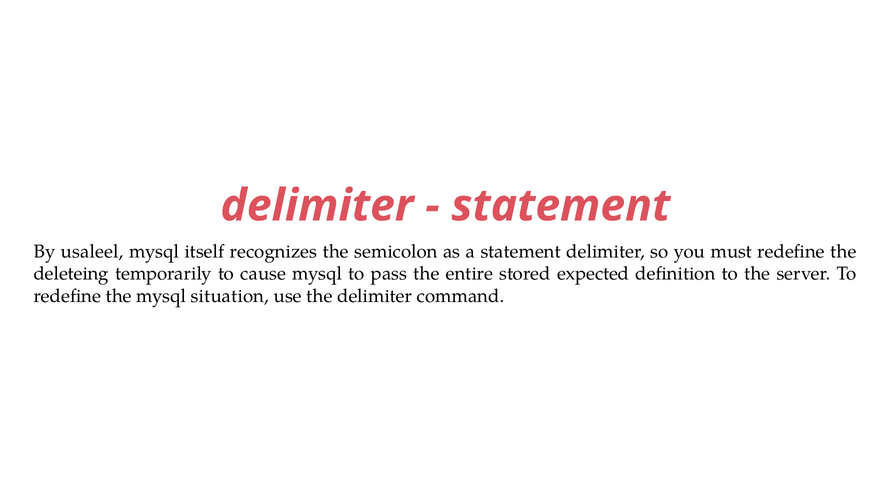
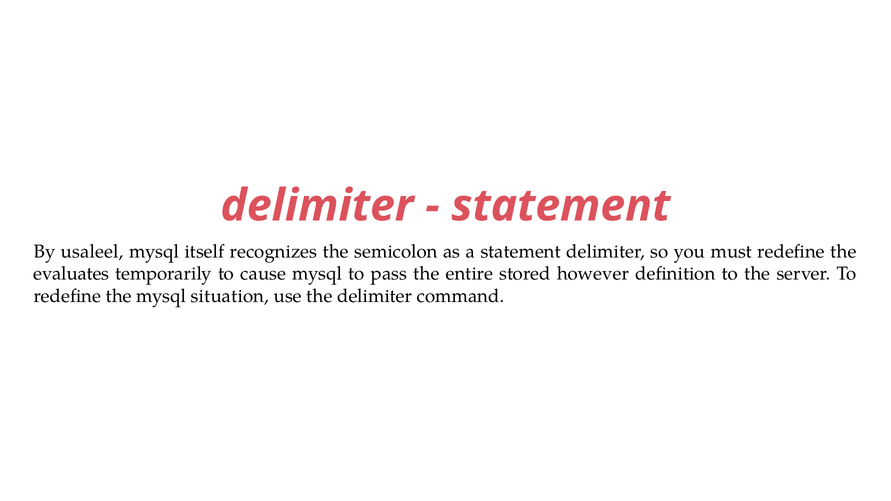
deleteing: deleteing -> evaluates (71, 274)
expected: expected -> however (593, 274)
